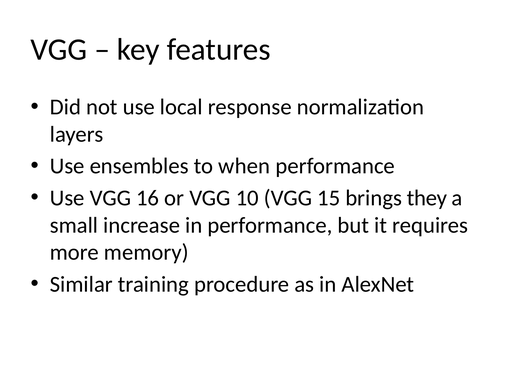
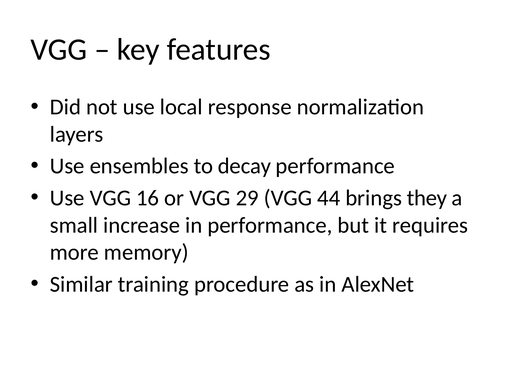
when: when -> decay (244, 166)
10: 10 -> 29 (247, 198)
15: 15 -> 44 (329, 198)
